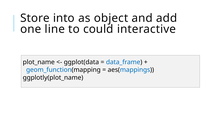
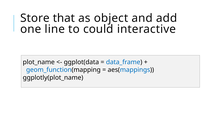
into: into -> that (64, 18)
